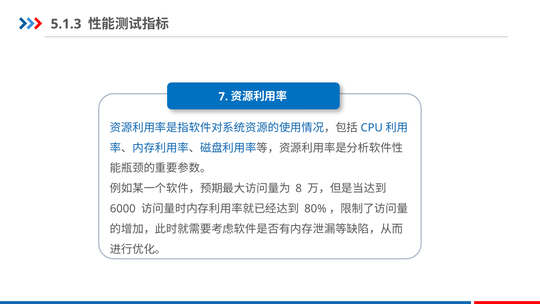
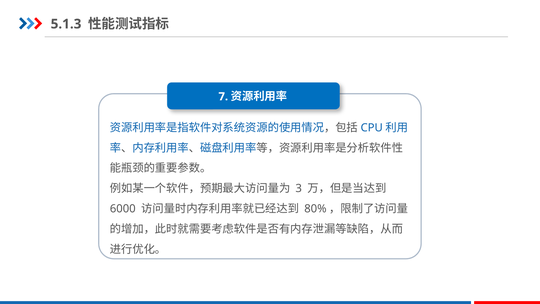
8: 8 -> 3 (299, 188)
